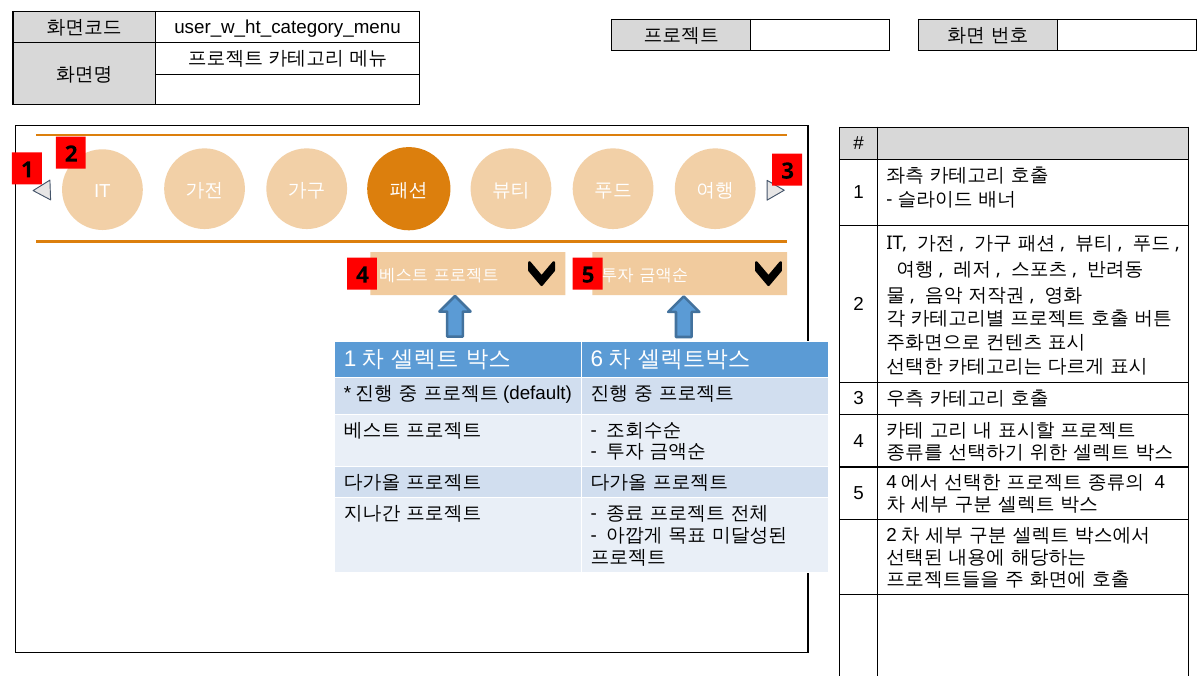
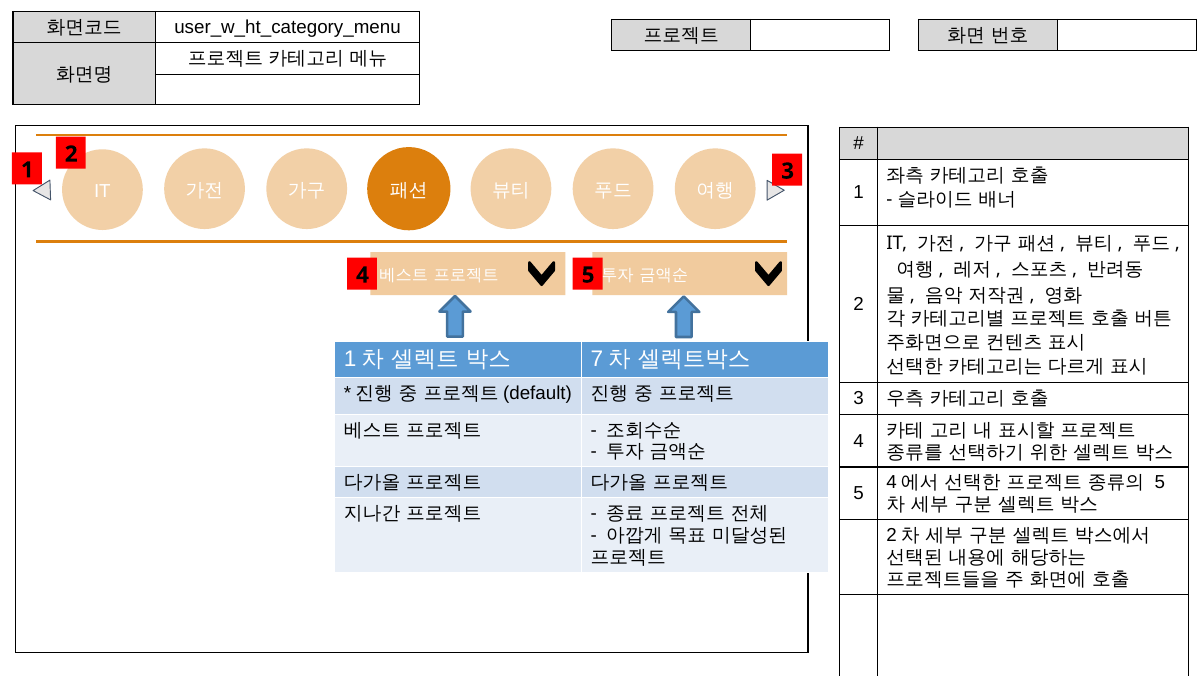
6: 6 -> 7 (597, 359)
4: 4 -> 5 (1160, 483)
